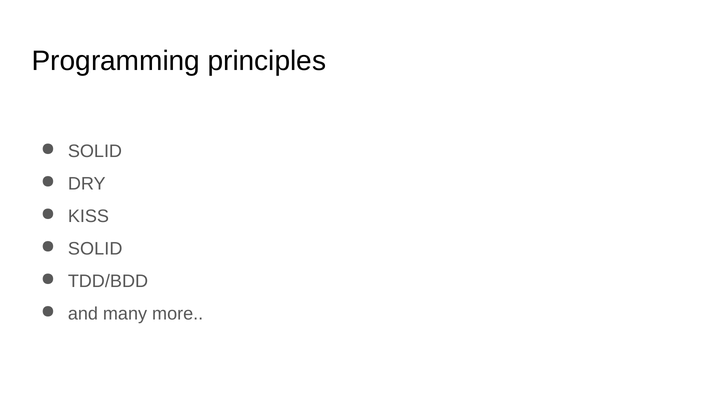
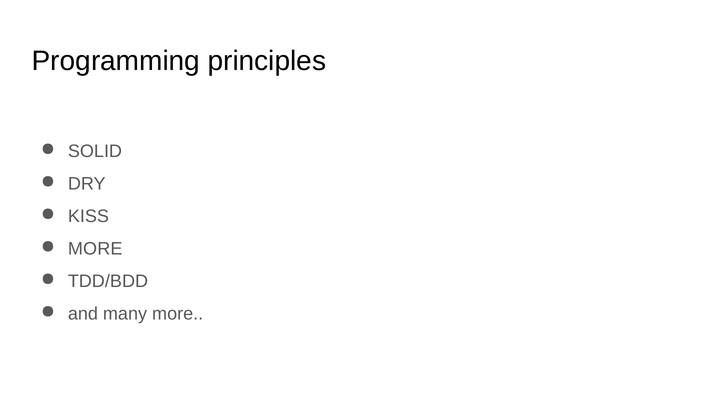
SOLID: SOLID -> MORE (95, 249)
